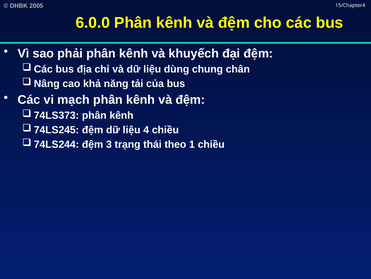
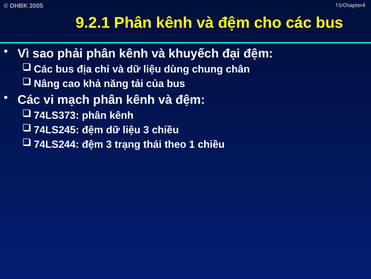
6.0.0: 6.0.0 -> 9.2.1 (93, 23)
liệu 4: 4 -> 3 (146, 130)
